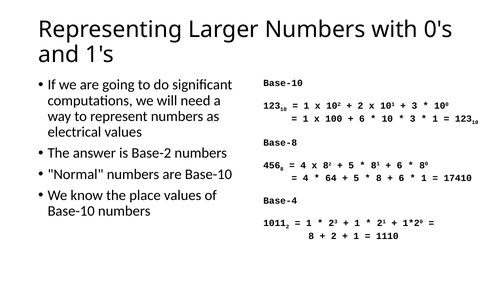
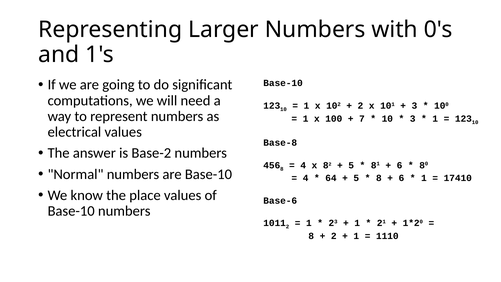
6: 6 -> 7 (362, 118)
Base-4: Base-4 -> Base-6 (280, 200)
